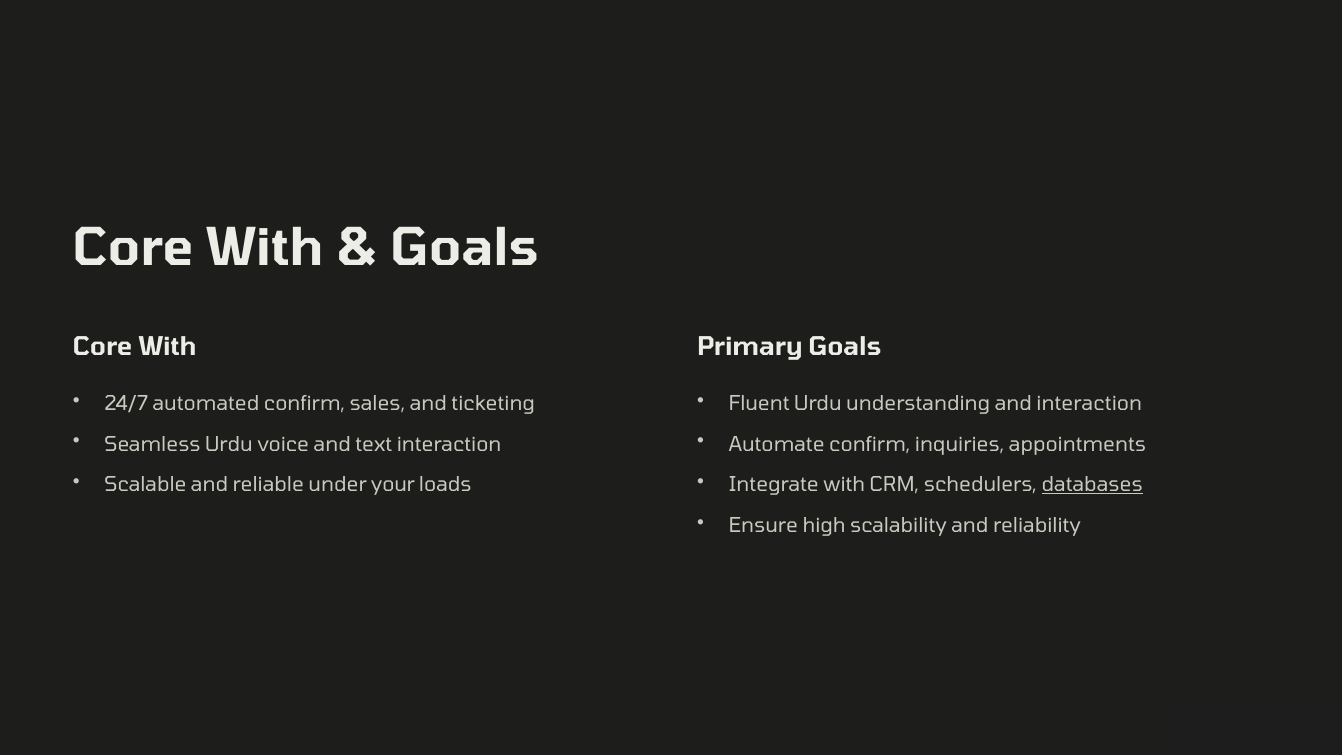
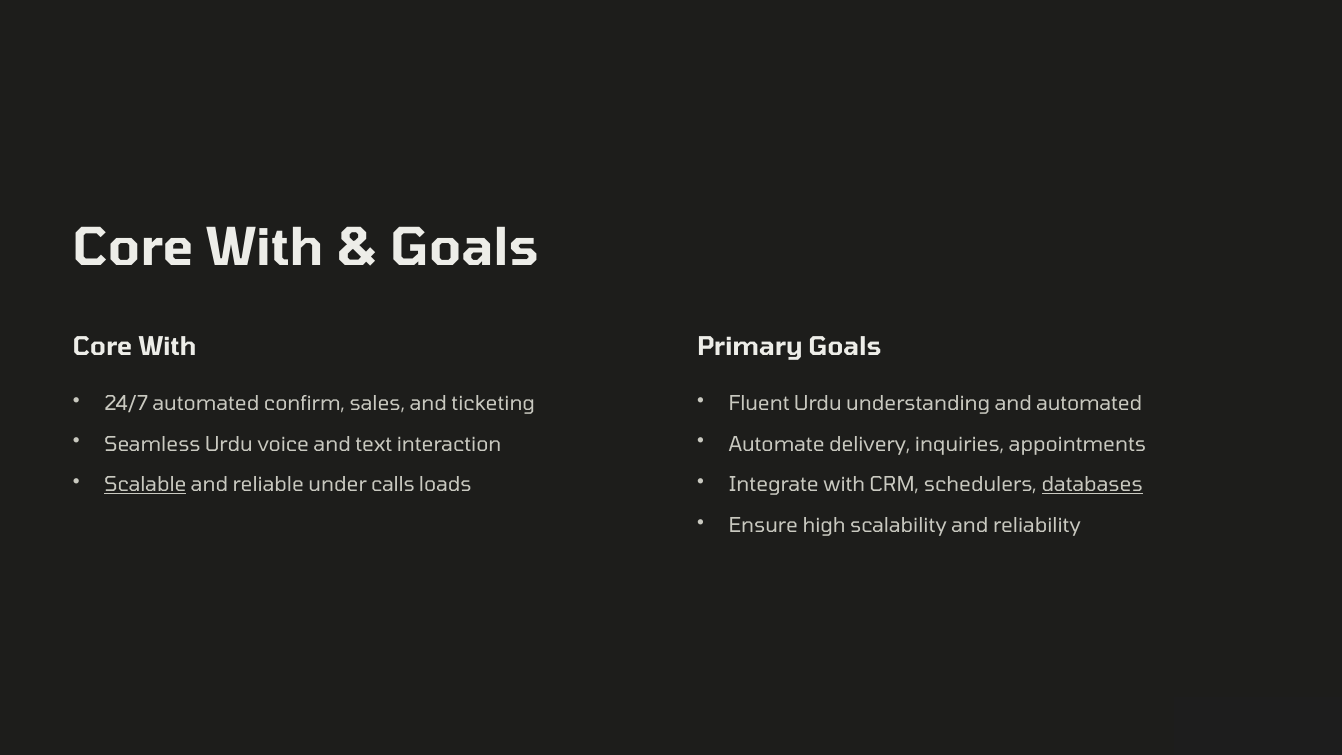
and interaction: interaction -> automated (1089, 404)
Automate confirm: confirm -> delivery (870, 444)
Scalable underline: none -> present (145, 485)
your: your -> calls (393, 485)
